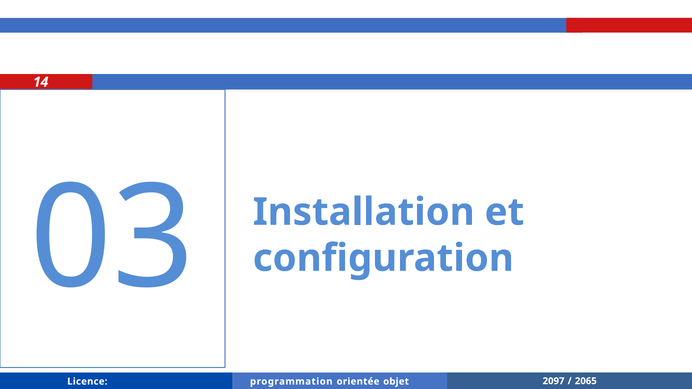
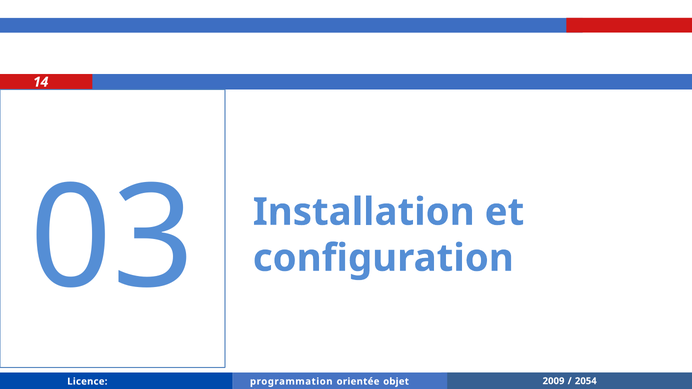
2097: 2097 -> 2009 (554, 381)
2065: 2065 -> 2054 (586, 381)
